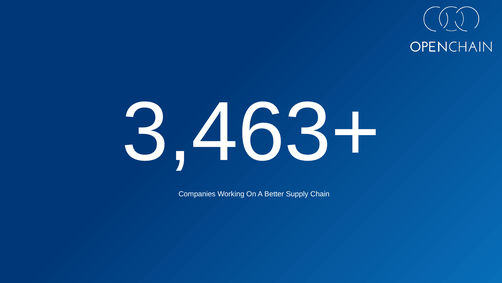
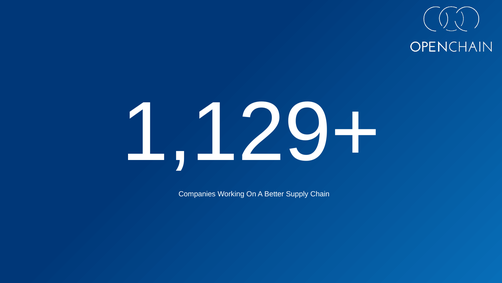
3,463+: 3,463+ -> 1,129+ (251, 132)
